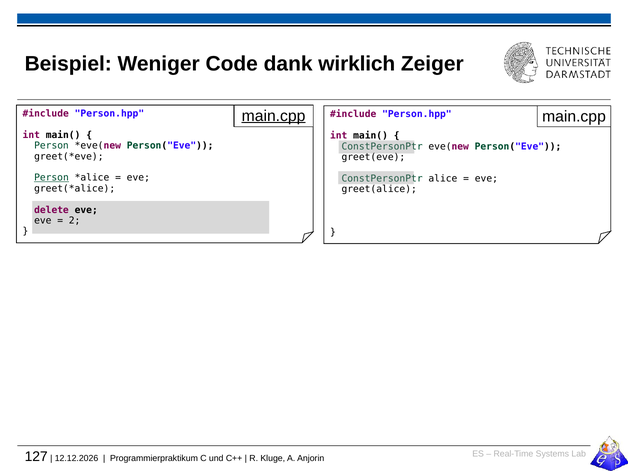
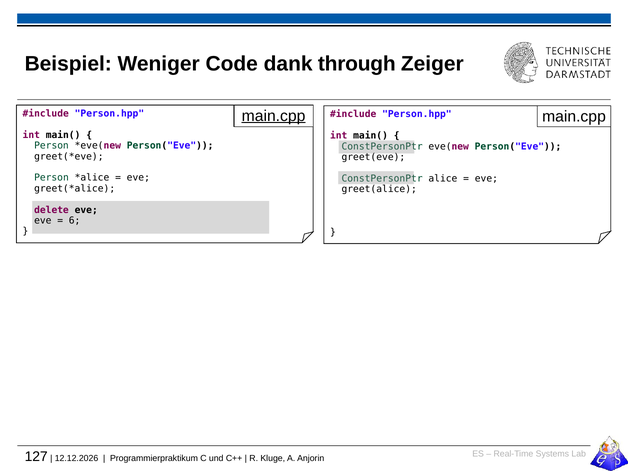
wirklich: wirklich -> through (357, 64)
Person underline: present -> none (51, 178)
2: 2 -> 6 (75, 221)
